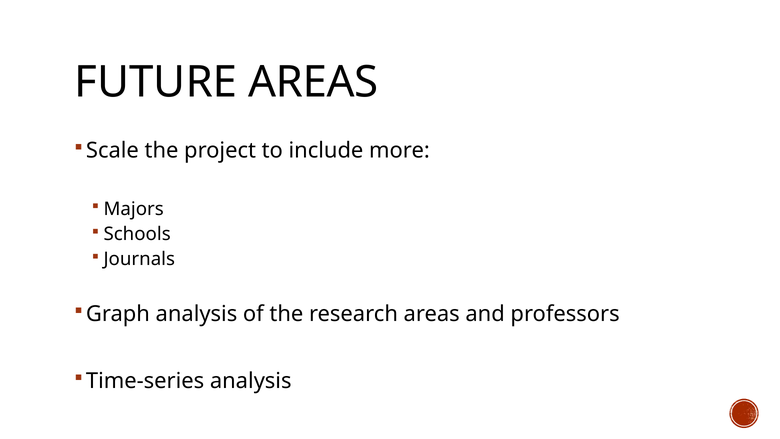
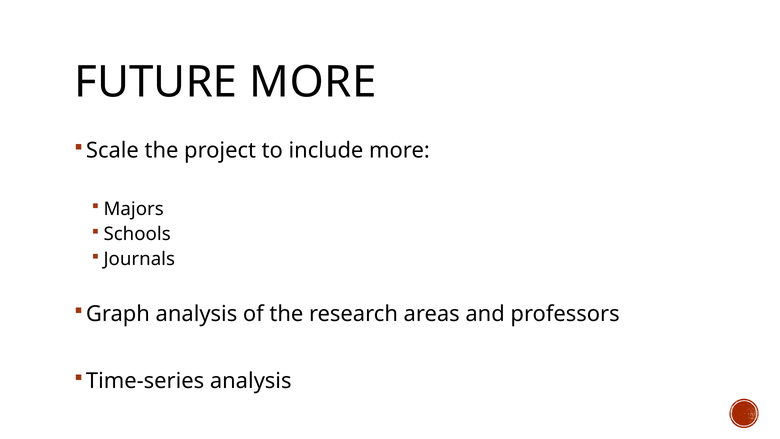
FUTURE AREAS: AREAS -> MORE (313, 82)
